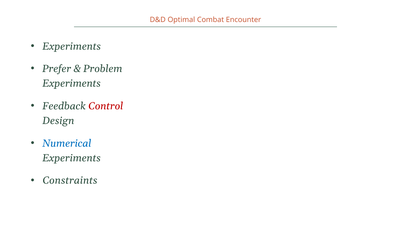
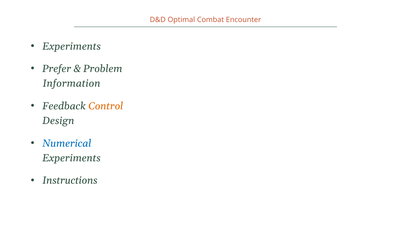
Experiments: Experiments -> Information (71, 84)
Control colour: red -> orange (106, 106)
Constraints: Constraints -> Instructions (70, 181)
